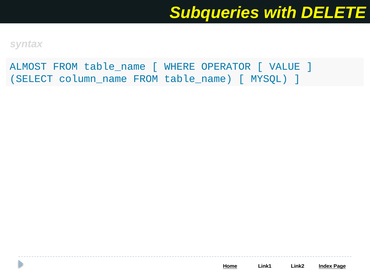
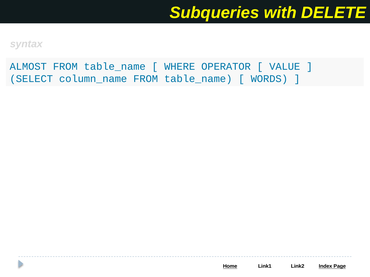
MYSQL: MYSQL -> WORDS (269, 79)
